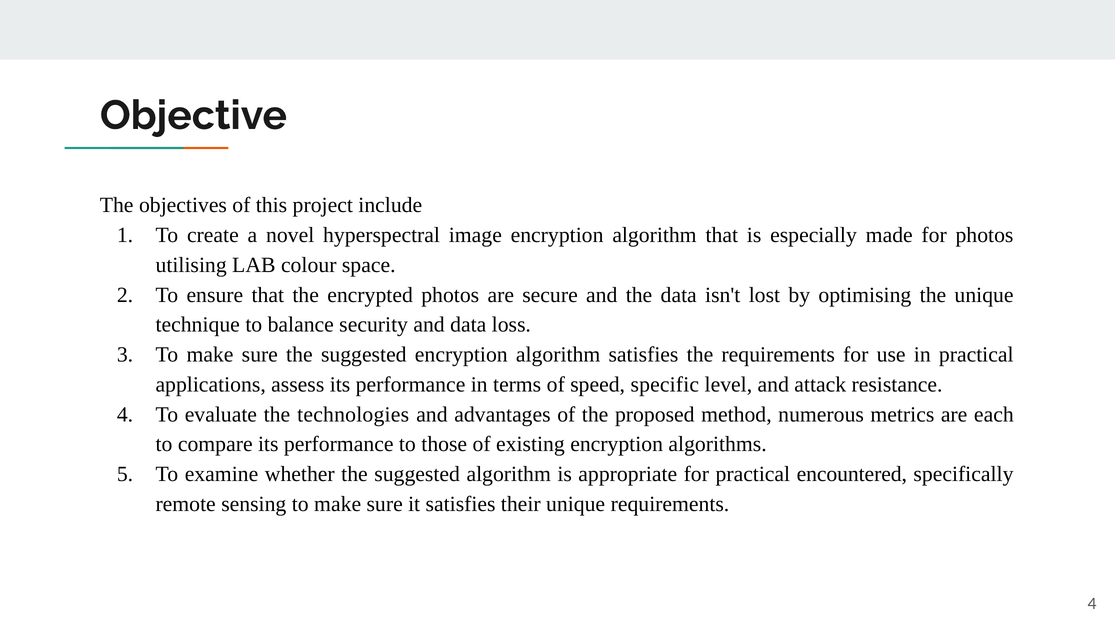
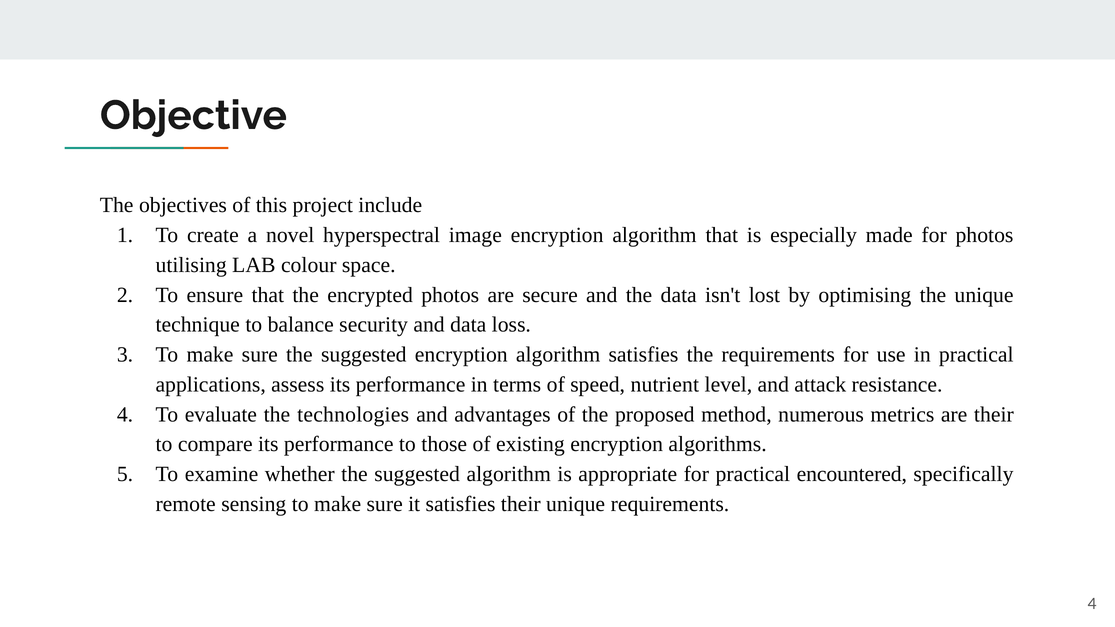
specific: specific -> nutrient (665, 385)
are each: each -> their (994, 415)
